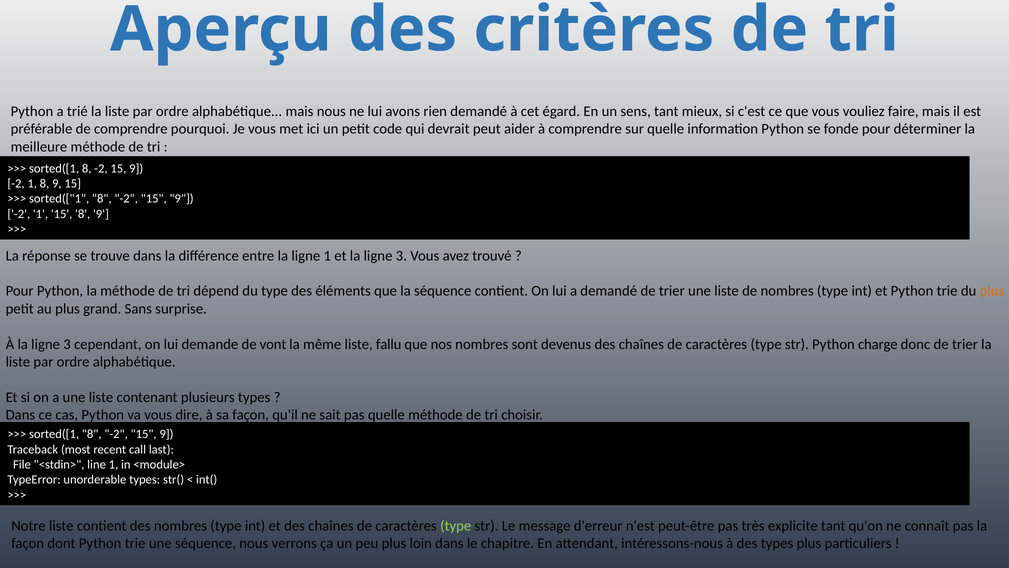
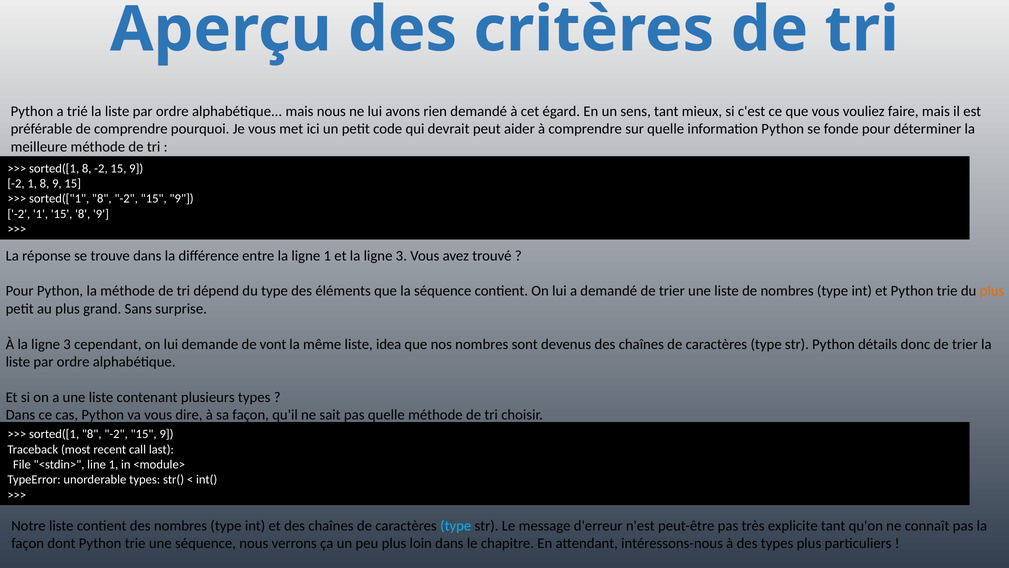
fallu: fallu -> idea (389, 344)
charge: charge -> détails (878, 344)
type colour: light green -> light blue (456, 525)
